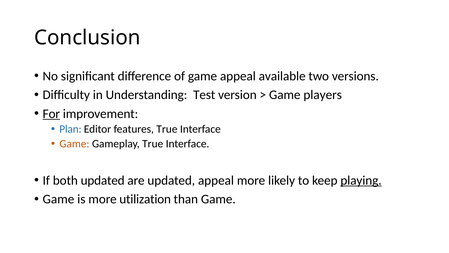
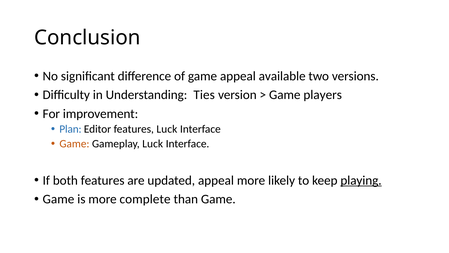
Test: Test -> Ties (204, 95)
For underline: present -> none (51, 114)
features True: True -> Luck (167, 129)
Gameplay True: True -> Luck (153, 143)
both updated: updated -> features (103, 180)
utilization: utilization -> complete (145, 199)
